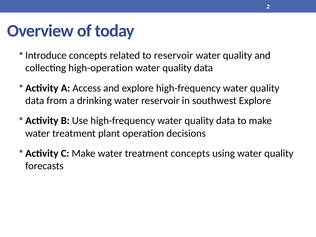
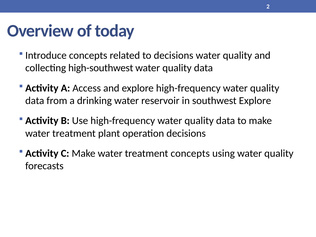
to reservoir: reservoir -> decisions (174, 55)
high-operation: high-operation -> high-southwest (101, 68)
